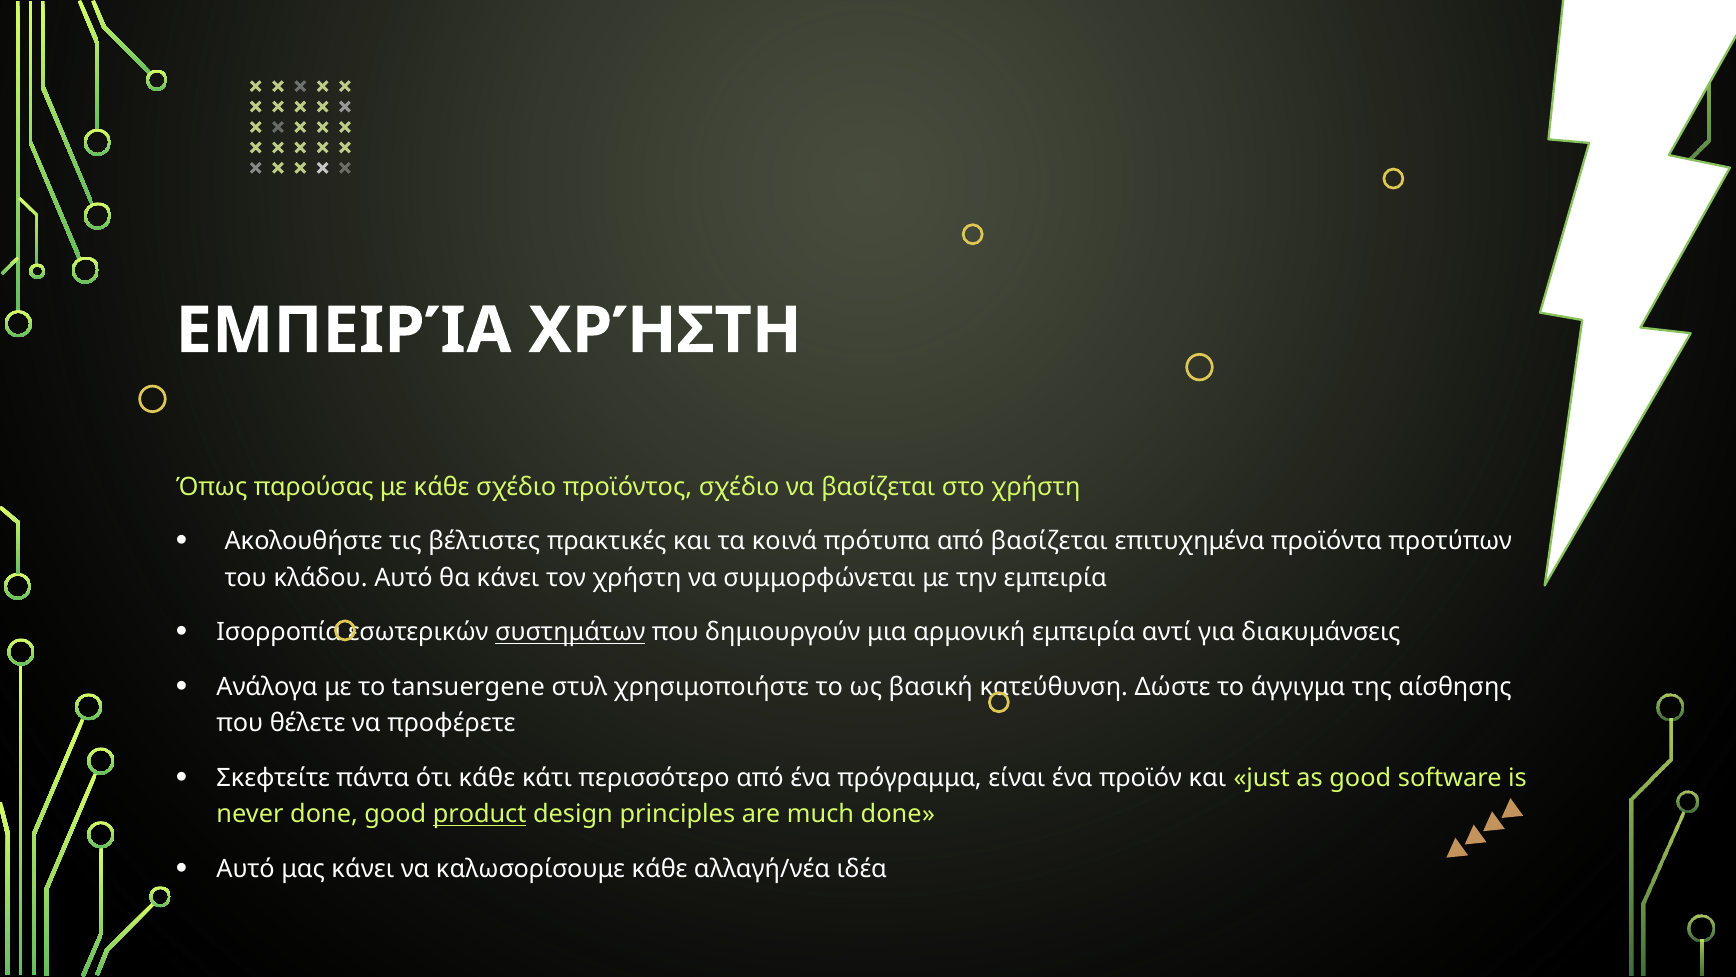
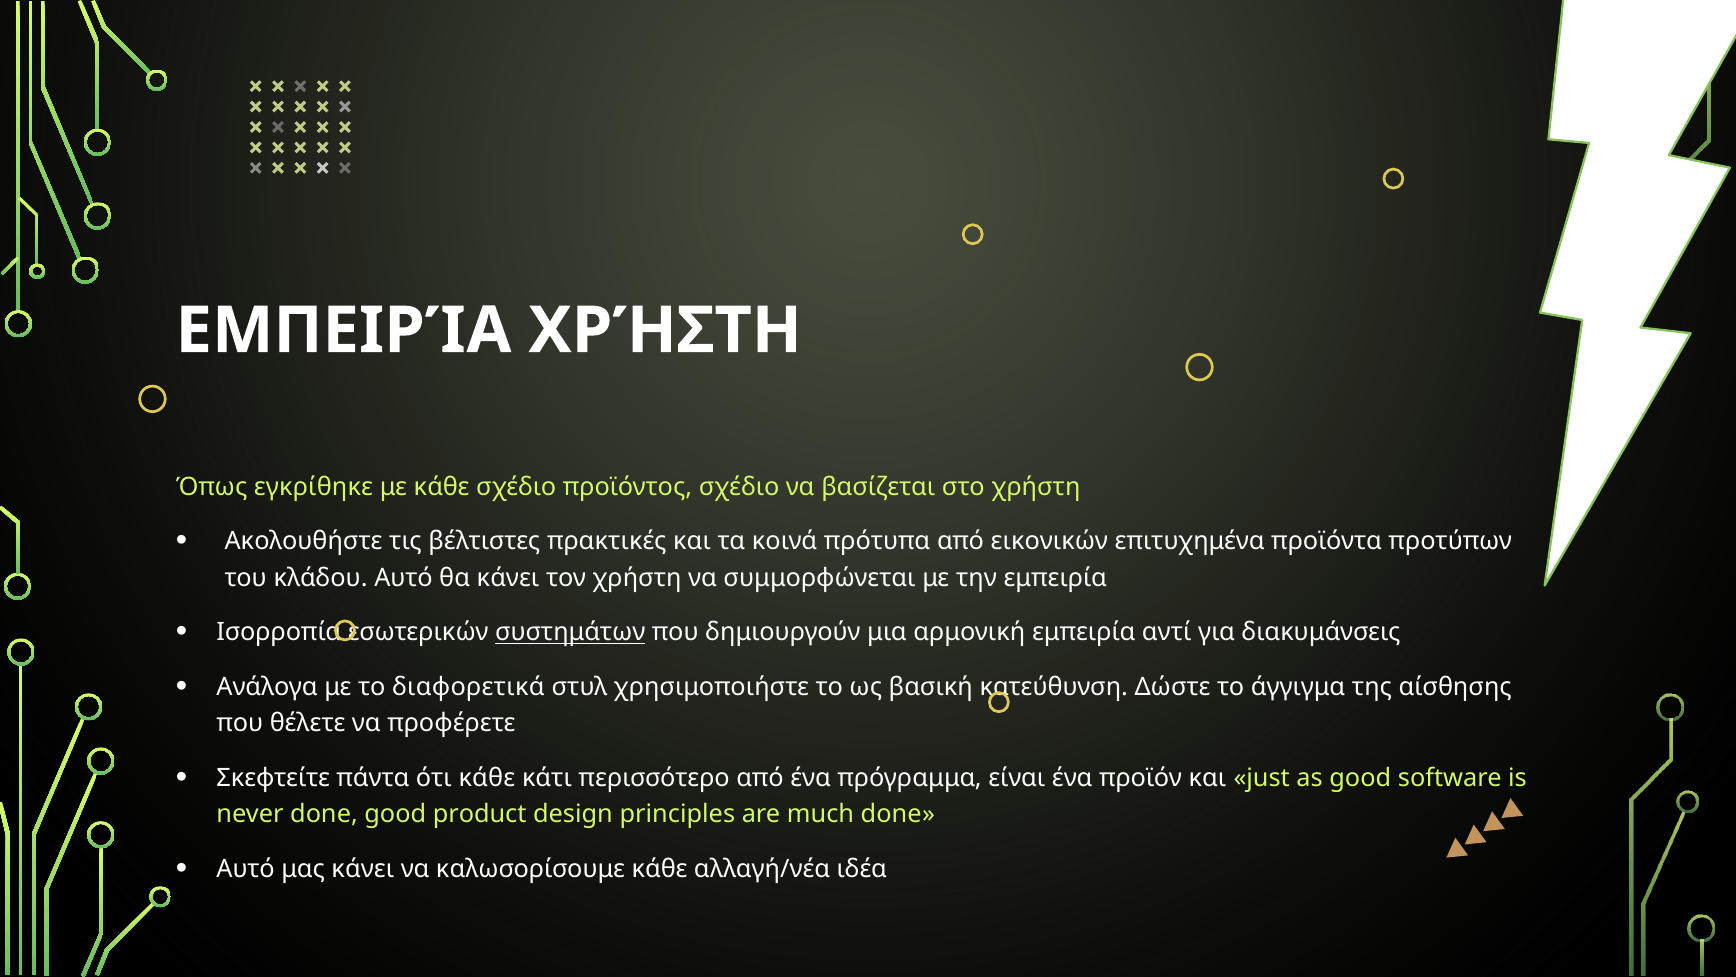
παρούσας: παρούσας -> εγκρίθηκε (313, 487)
από βασίζεται: βασίζεται -> εικονικών (1049, 541)
tansuergene: tansuergene -> διαφορετικά (468, 687)
product underline: present -> none (480, 814)
